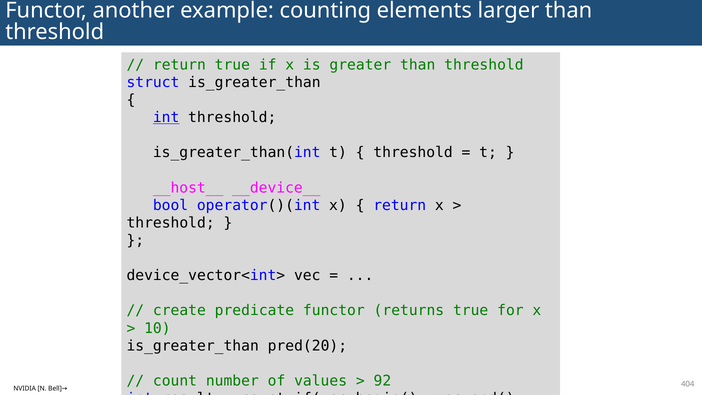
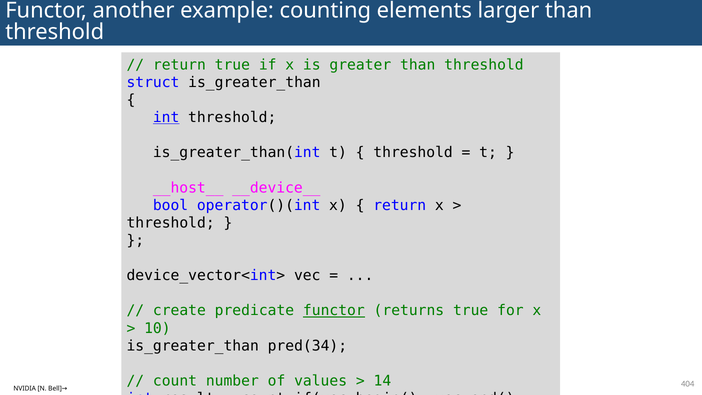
functor underline: none -> present (334, 311)
pred(20: pred(20 -> pred(34 (307, 346)
92: 92 -> 14 (382, 381)
